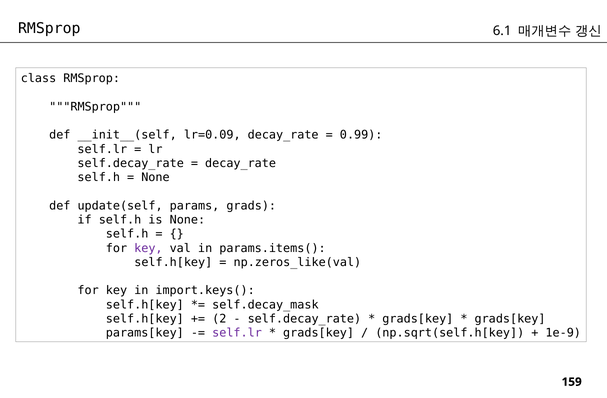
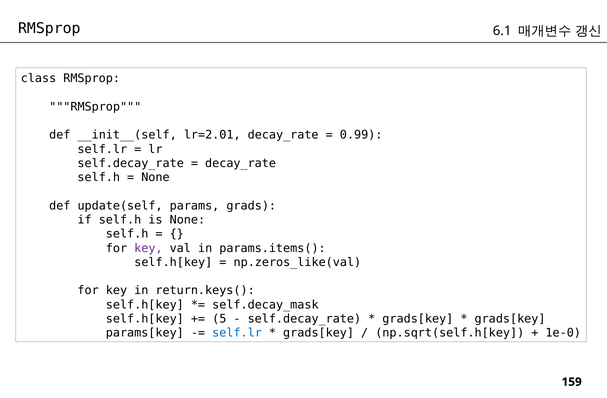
lr=0.09: lr=0.09 -> lr=2.01 (212, 135)
import.keys(: import.keys( -> return.keys( (205, 291)
2: 2 -> 5 (219, 319)
self.lr colour: purple -> blue (237, 334)
1e-9: 1e-9 -> 1e-0 (563, 334)
